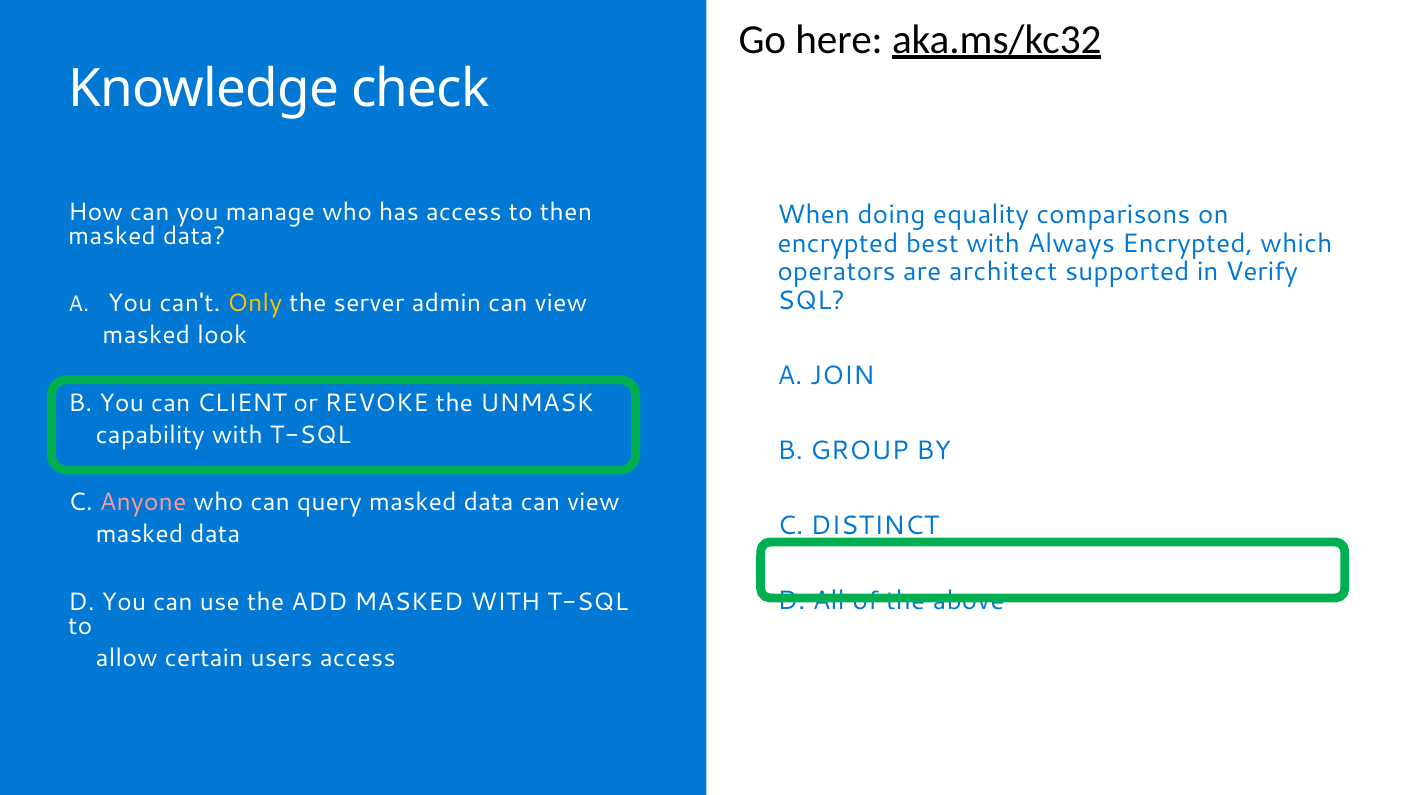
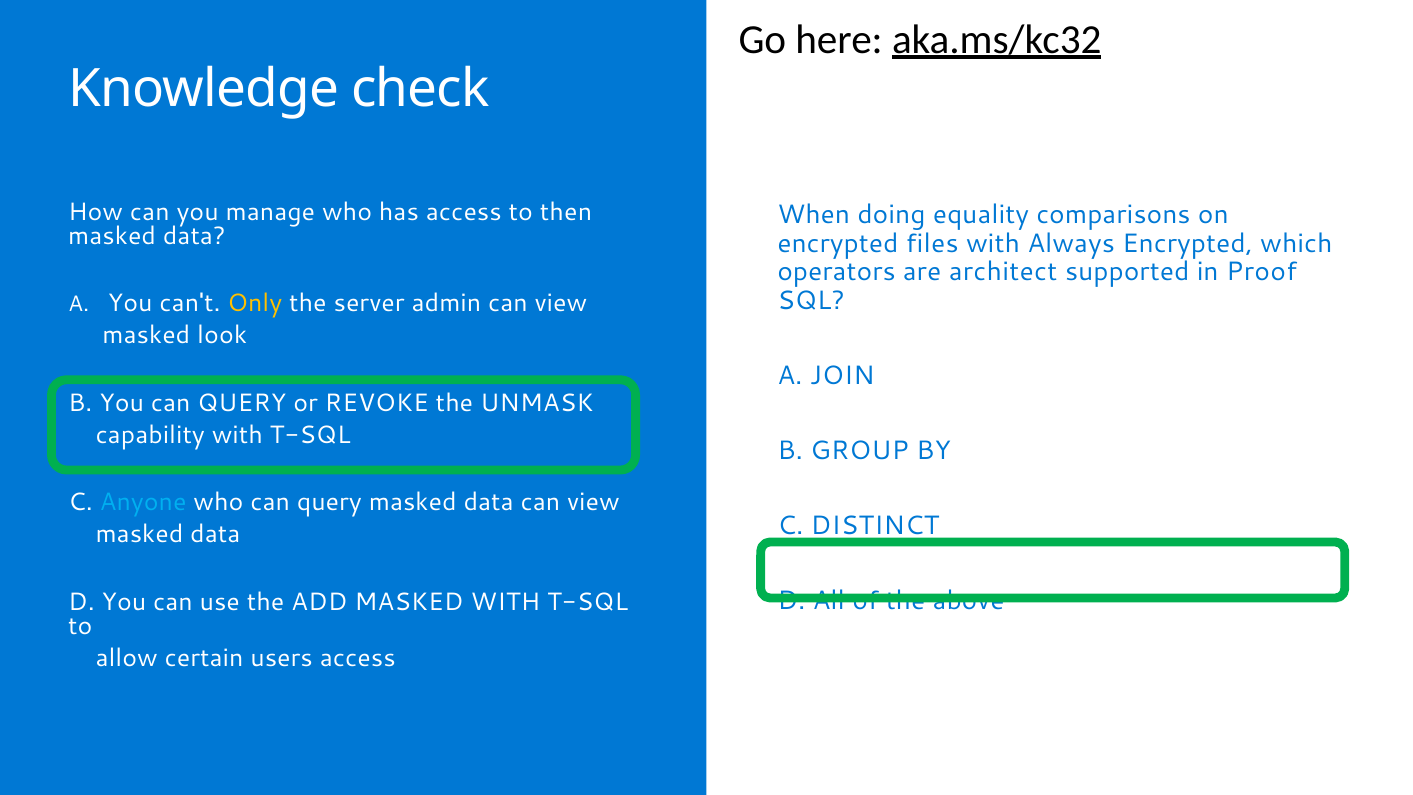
best: best -> files (932, 243)
Verify: Verify -> Proof (1262, 272)
You can CLIENT: CLIENT -> QUERY (242, 403)
Anyone colour: pink -> light blue (143, 502)
